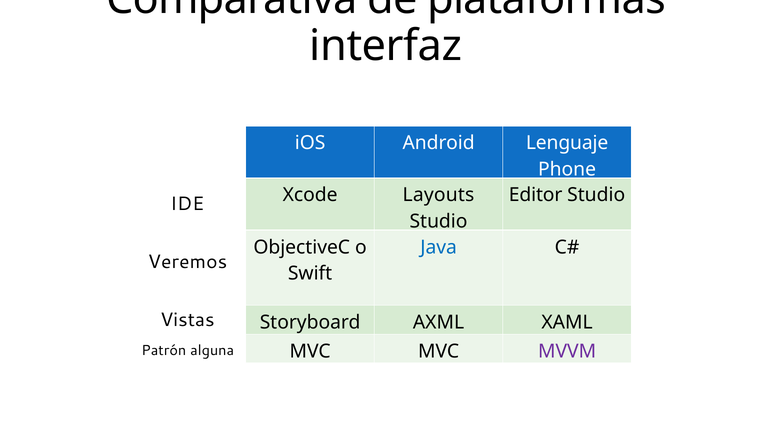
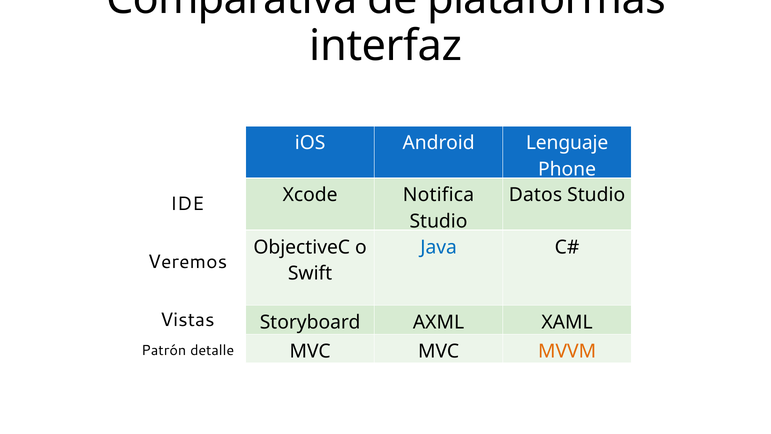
Layouts: Layouts -> Notifica (438, 195)
Editor: Editor -> Datos (535, 195)
alguna: alguna -> detalle (212, 350)
MVVM colour: purple -> orange (567, 351)
